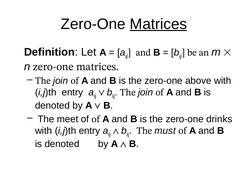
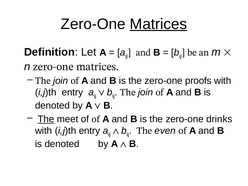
above: above -> proofs (198, 81)
The underline: none -> present (46, 119)
must: must -> even (165, 131)
